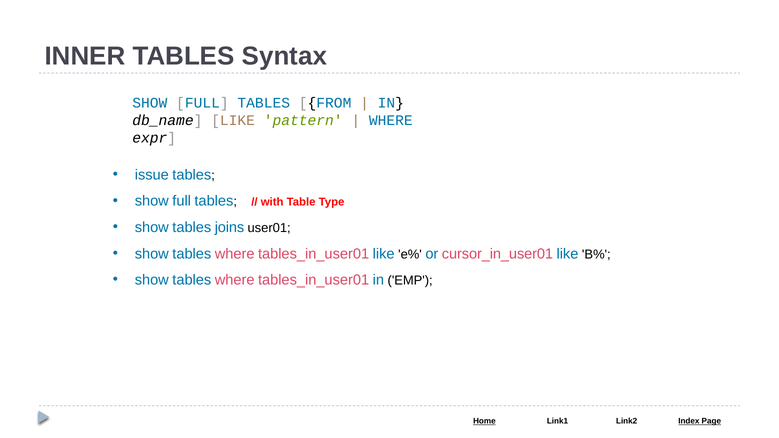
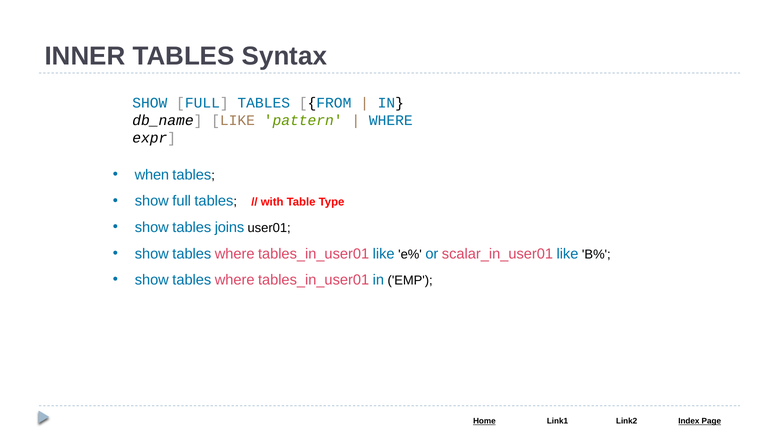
issue: issue -> when (152, 175)
cursor_in_user01: cursor_in_user01 -> scalar_in_user01 (497, 254)
